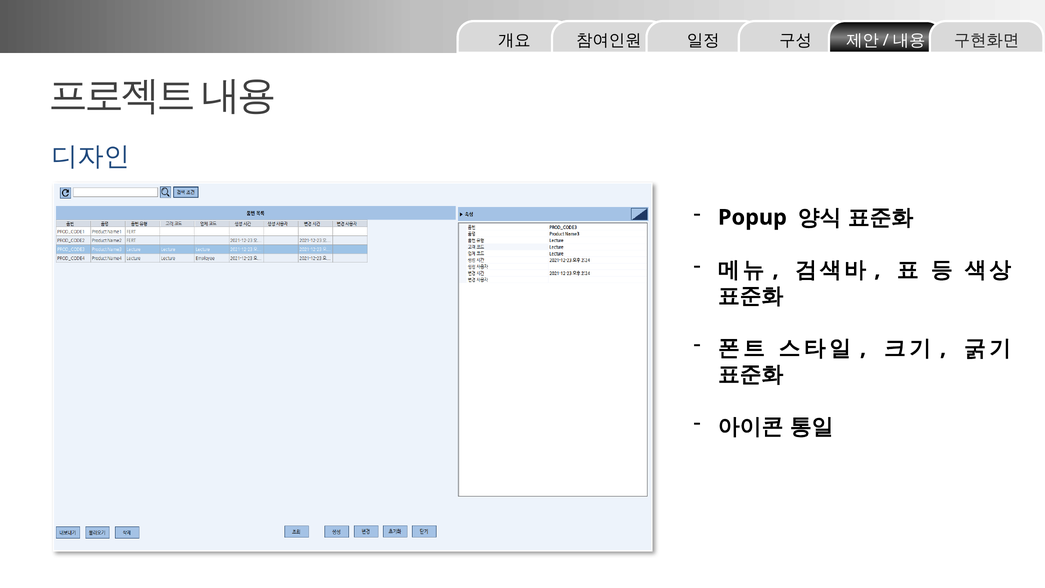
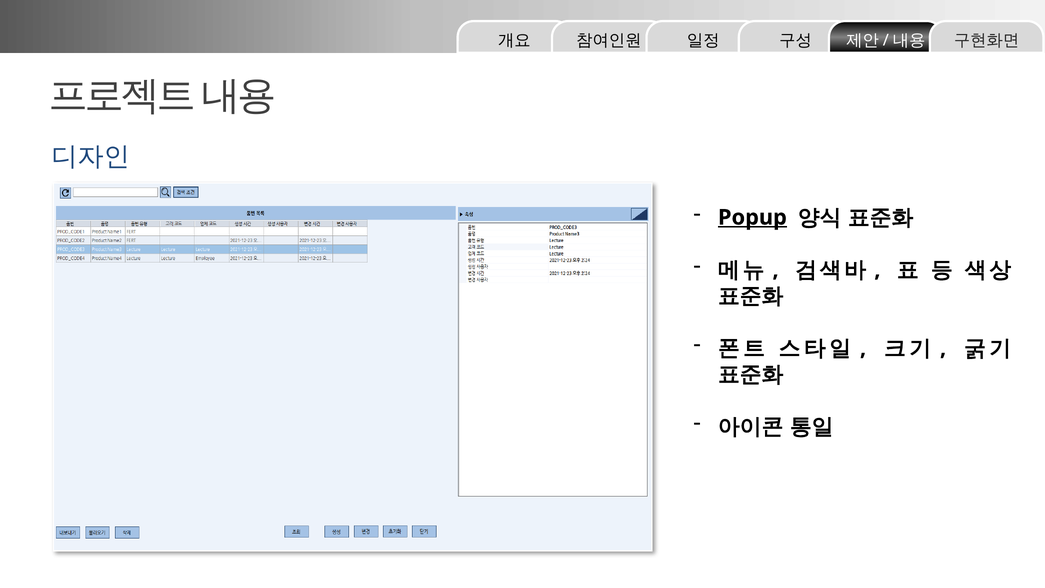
Popup underline: none -> present (752, 217)
